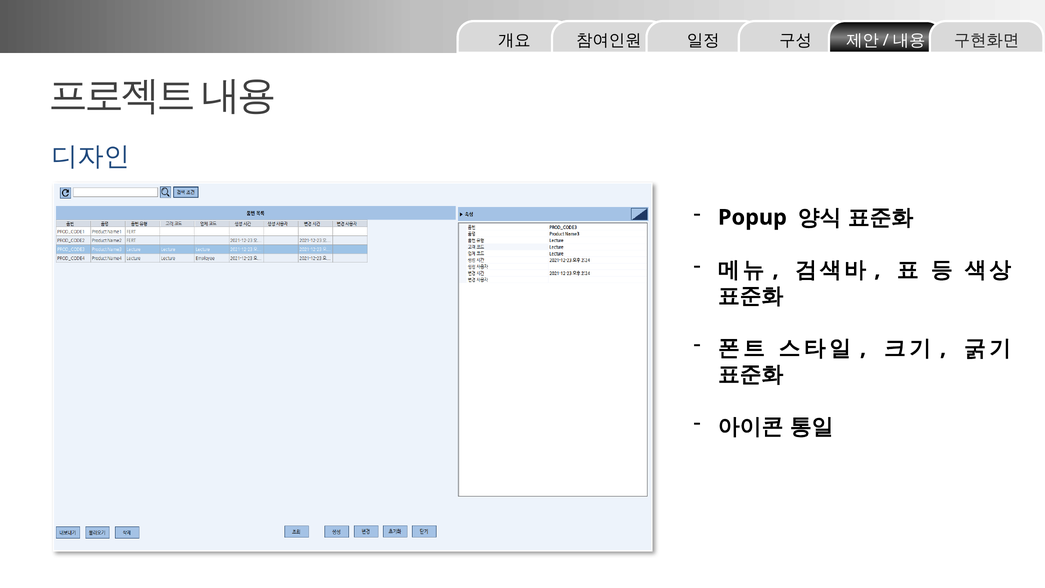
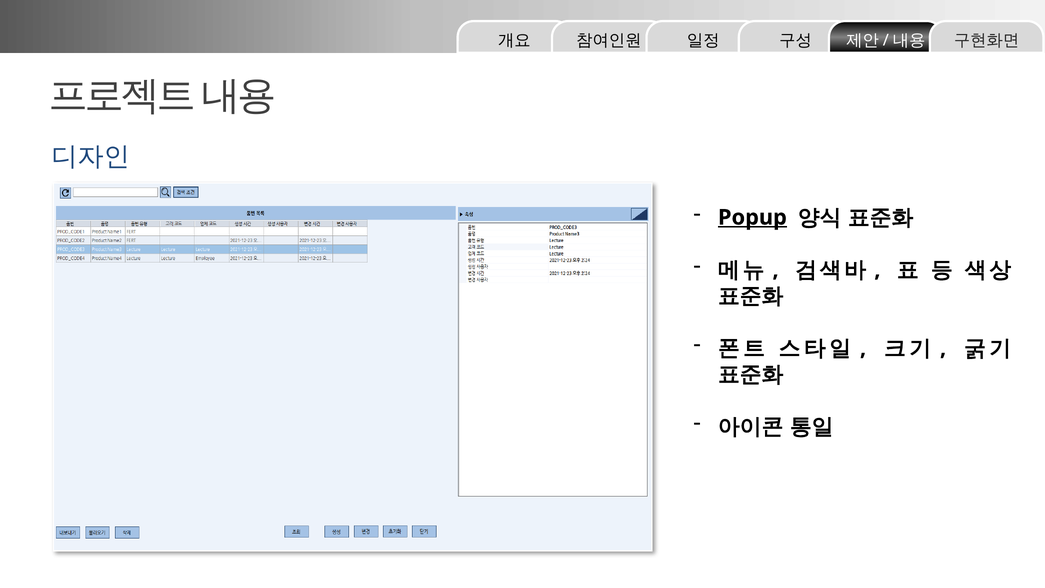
Popup underline: none -> present (752, 217)
